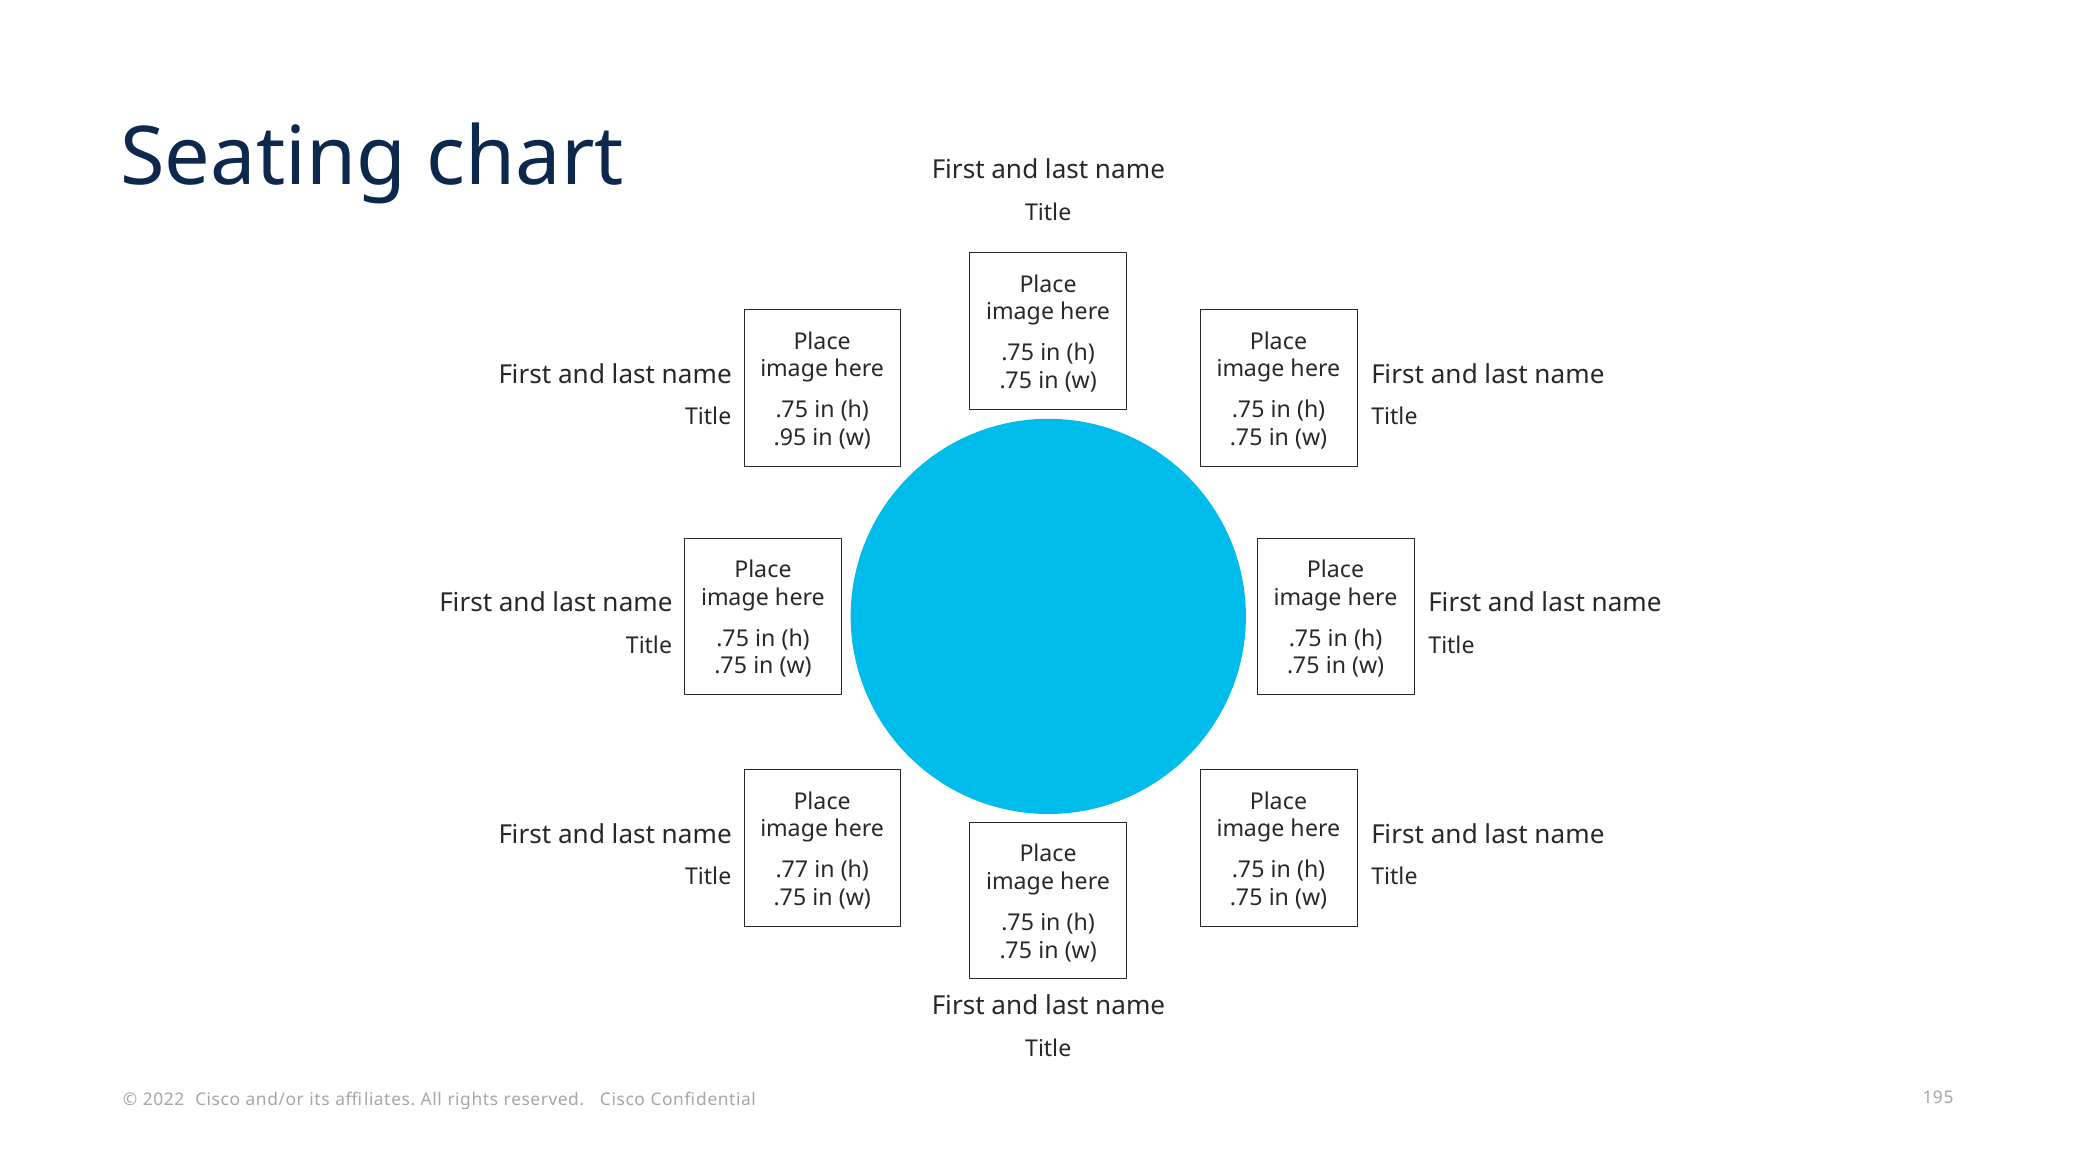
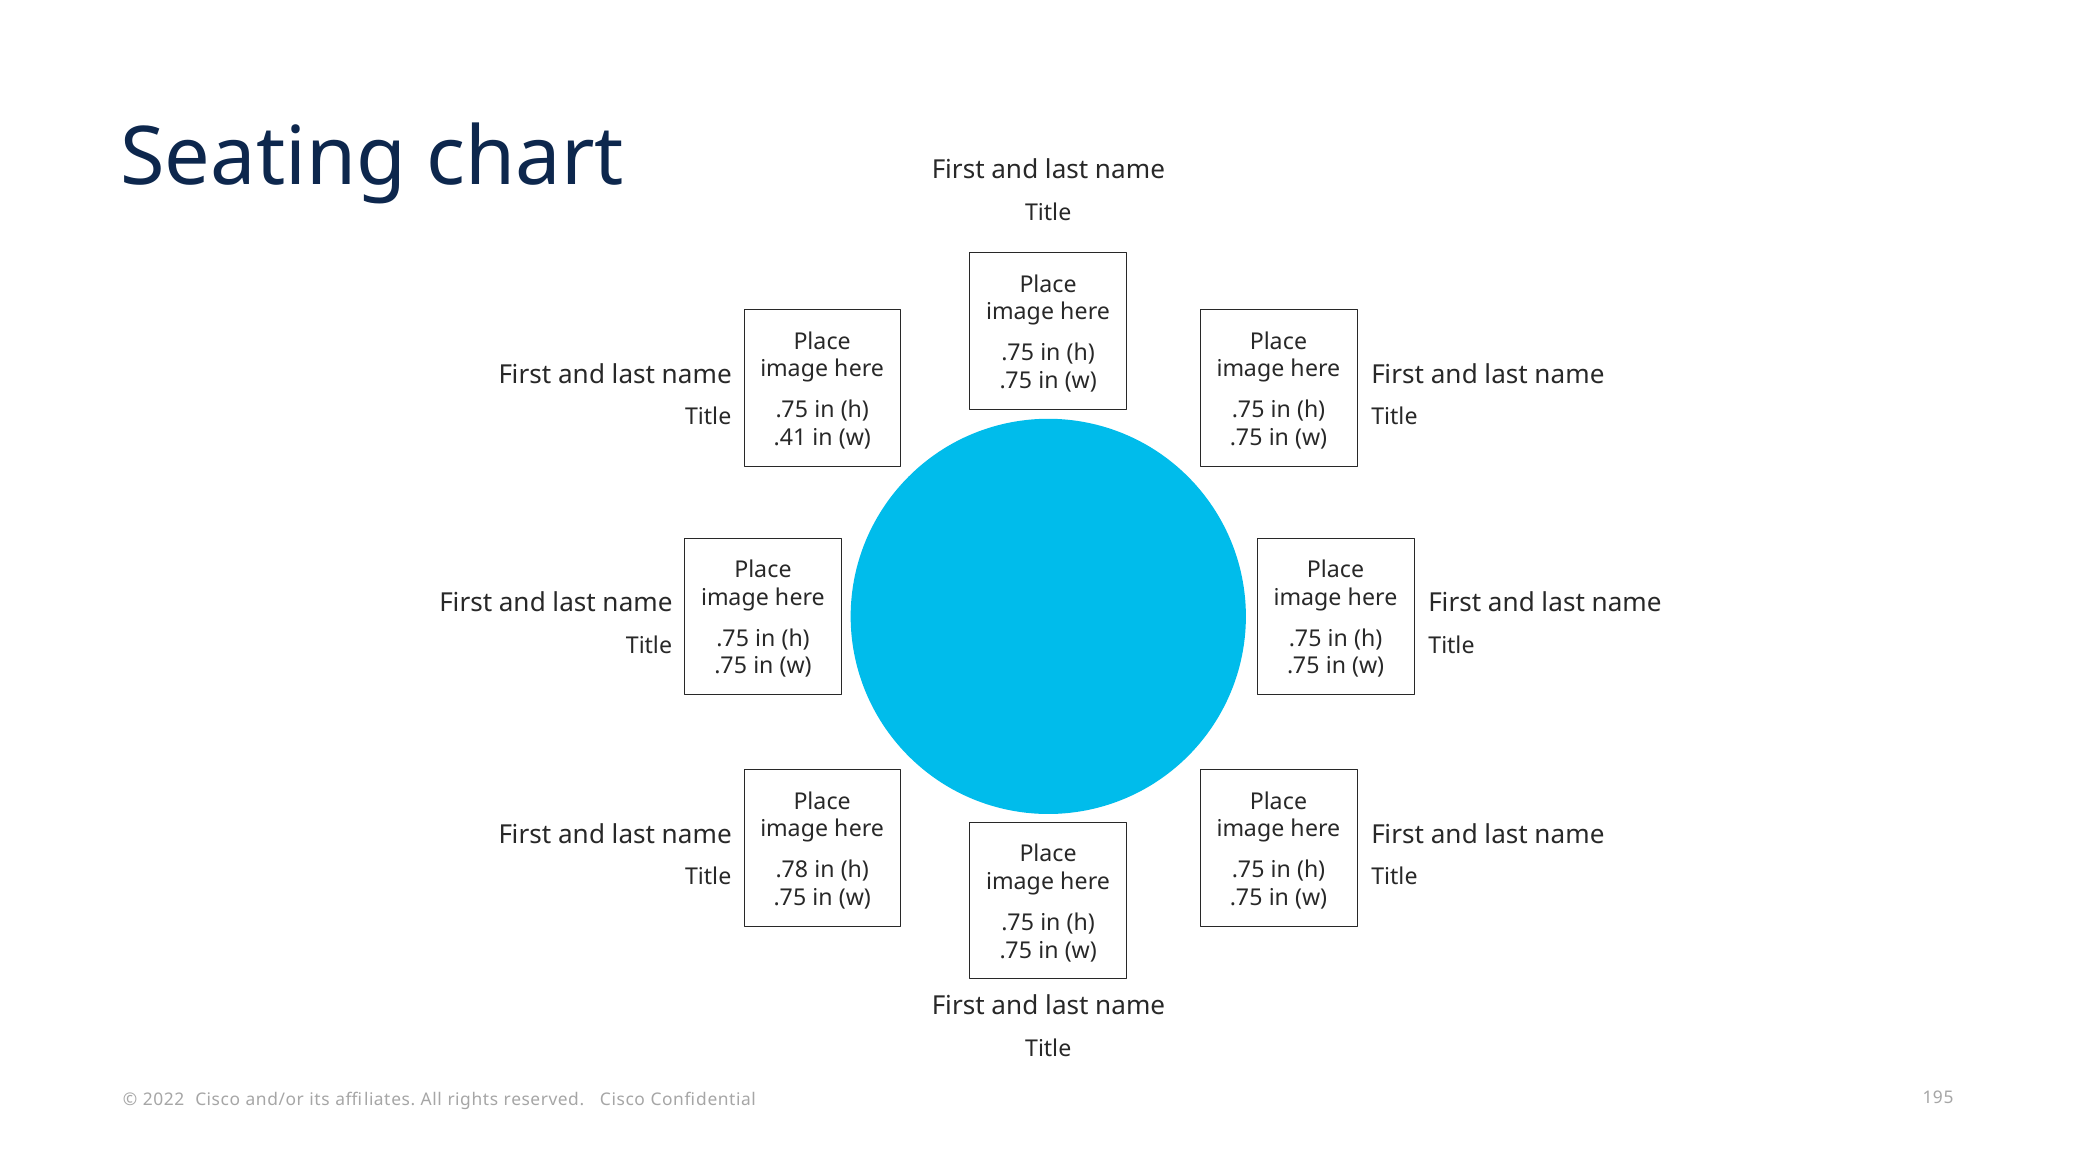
.95: .95 -> .41 (790, 438)
.77: .77 -> .78 (792, 870)
